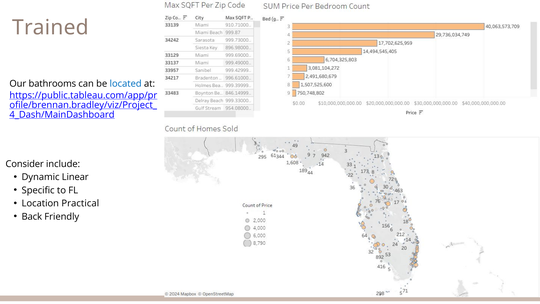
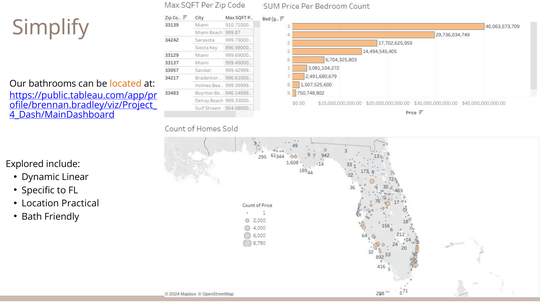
Trained: Trained -> Simplify (51, 27)
located colour: blue -> orange (126, 84)
Consider: Consider -> Explored (25, 164)
Back: Back -> Bath (32, 216)
